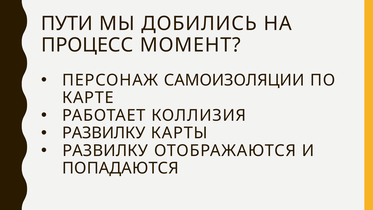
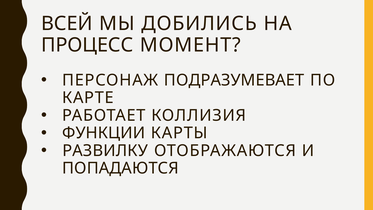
ПУТИ: ПУТИ -> ВСЕЙ (67, 24)
САМОИЗОЛЯЦИИ: САМОИЗОЛЯЦИИ -> ПОДРАЗУМЕВАЕТ (234, 80)
РАЗВИЛКУ: РАЗВИЛКУ -> ФУНКЦИИ (104, 133)
